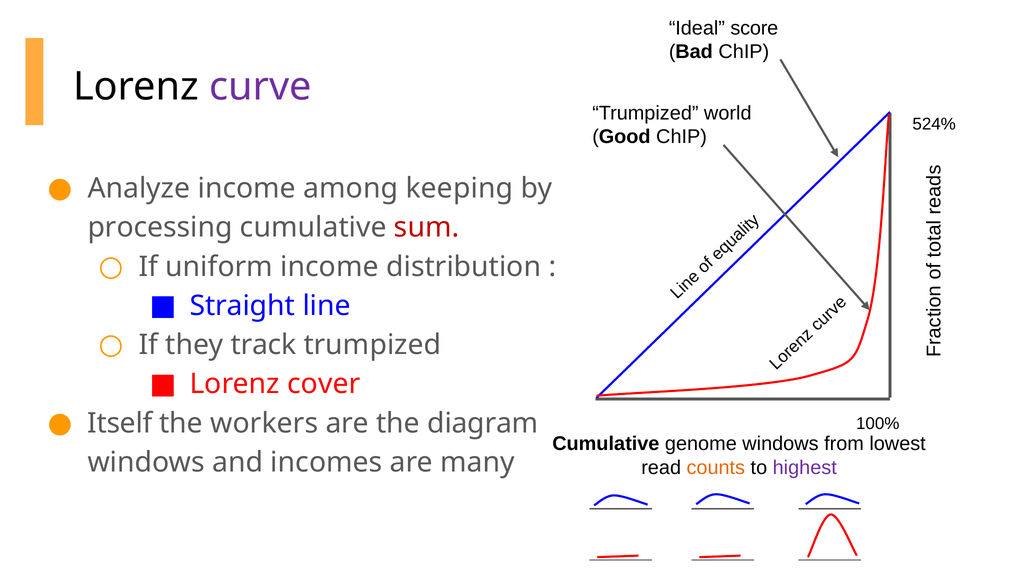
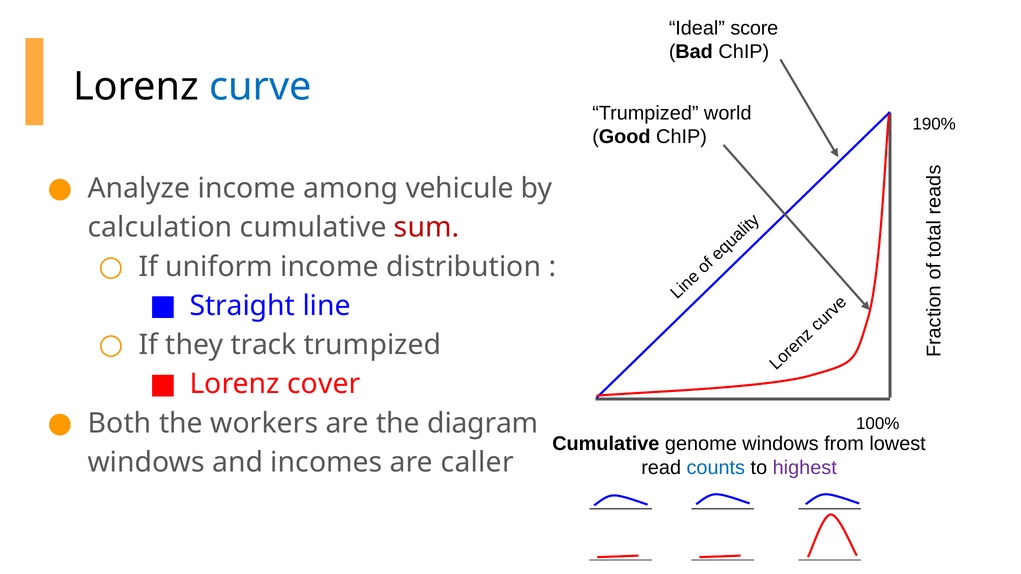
curve colour: purple -> blue (260, 87)
524%: 524% -> 190% (934, 124)
keeping: keeping -> vehicule (460, 189)
processing: processing -> calculation (160, 228)
Itself: Itself -> Both (120, 423)
many: many -> caller (477, 463)
counts colour: orange -> blue (716, 468)
